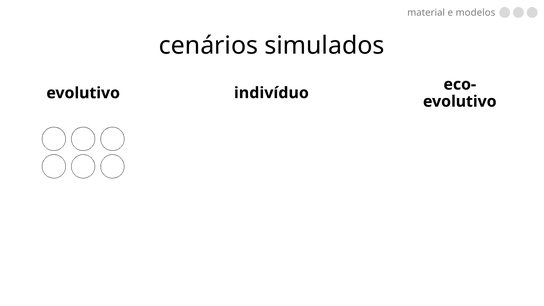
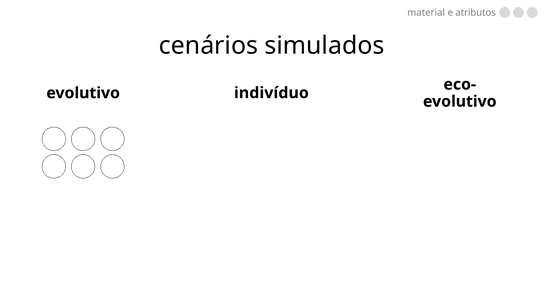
modelos: modelos -> atributos (476, 13)
